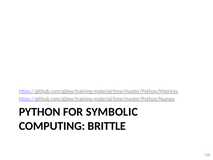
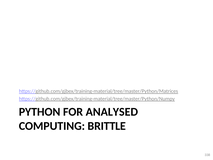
SYMBOLIC: SYMBOLIC -> ANALYSED (112, 112)
